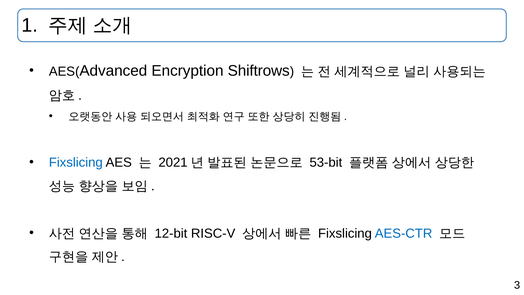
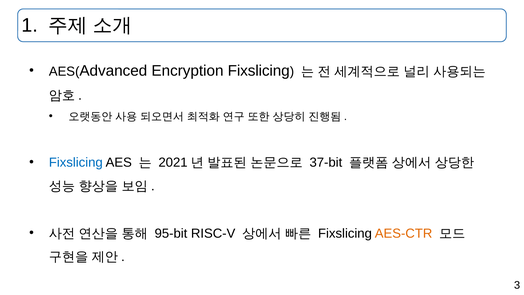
Encryption Shiftrows: Shiftrows -> Fixslicing (259, 71)
53-bit: 53-bit -> 37-bit (326, 162)
12-bit: 12-bit -> 95-bit (171, 233)
AES-CTR colour: blue -> orange (404, 233)
